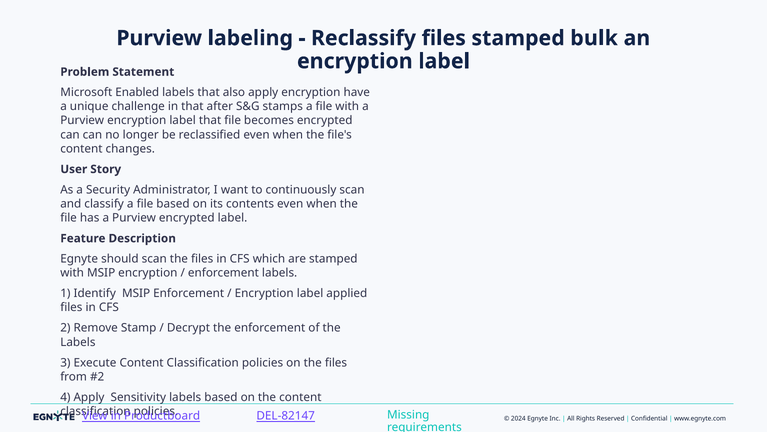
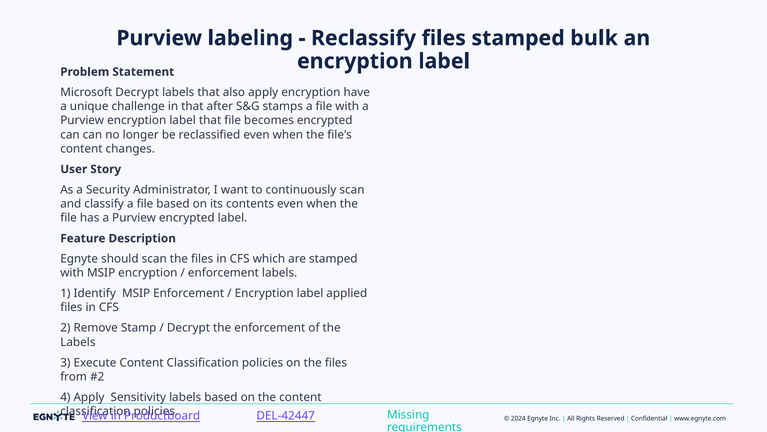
Microsoft Enabled: Enabled -> Decrypt (137, 92)
DEL-82147: DEL-82147 -> DEL-42447 (286, 416)
